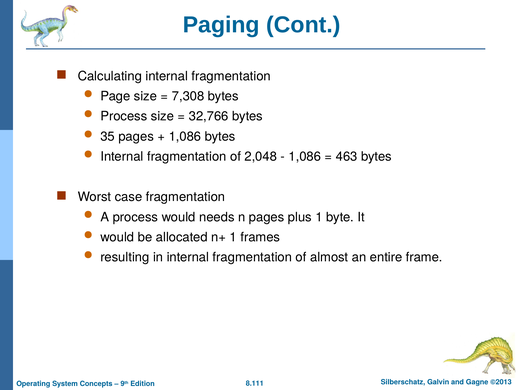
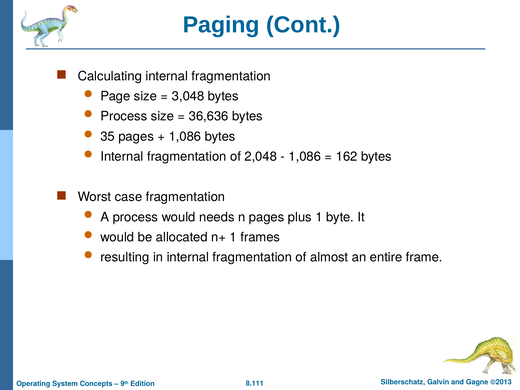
7,308: 7,308 -> 3,048 (188, 96)
32,766: 32,766 -> 36,636 (209, 116)
463: 463 -> 162 (347, 157)
